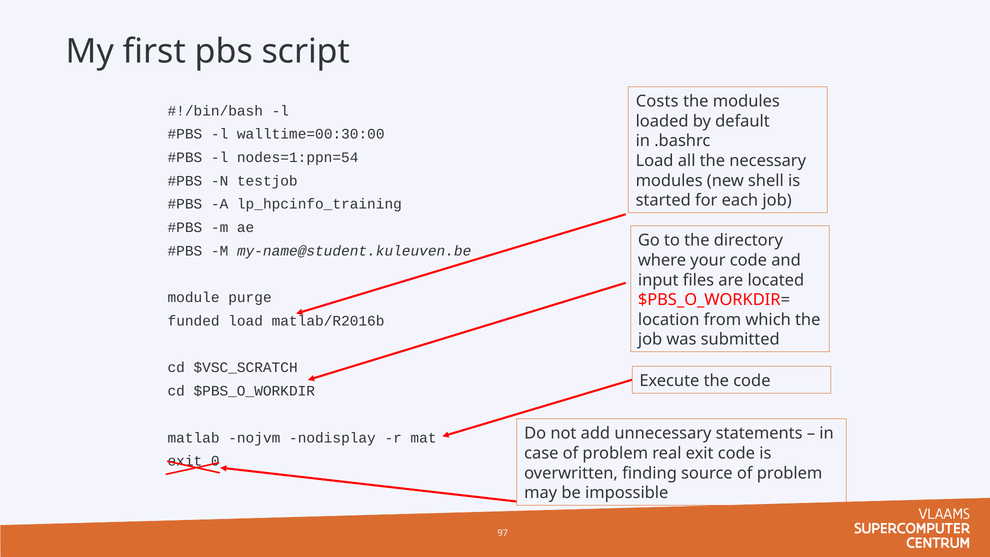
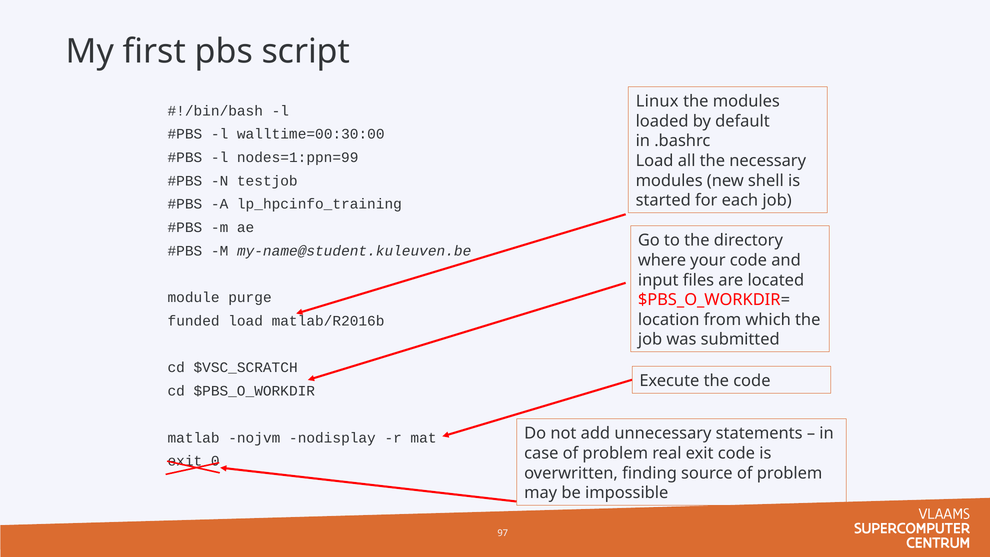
Costs: Costs -> Linux (657, 101)
nodes=1:ppn=54: nodes=1:ppn=54 -> nodes=1:ppn=99 (298, 157)
